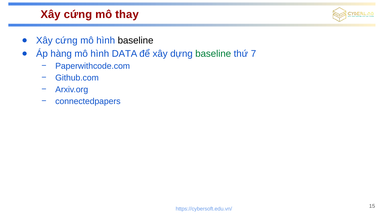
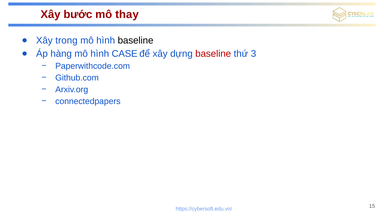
cứng: cứng -> bước (78, 14)
cứng: cứng -> trong (66, 40)
DATA: DATA -> CASE (125, 54)
baseline colour: green -> red (213, 54)
7: 7 -> 3 (253, 54)
